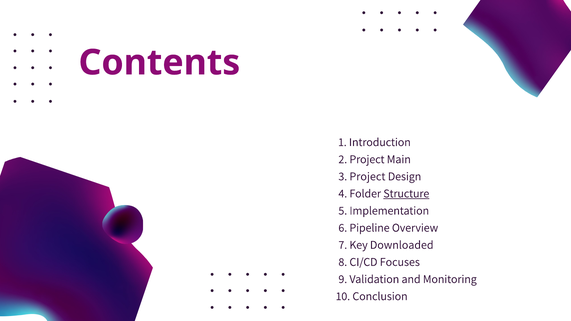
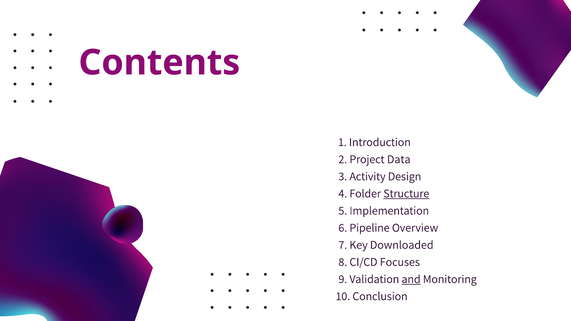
Main: Main -> Data (399, 159)
3 Project: Project -> Activity (368, 176)
and underline: none -> present (411, 279)
